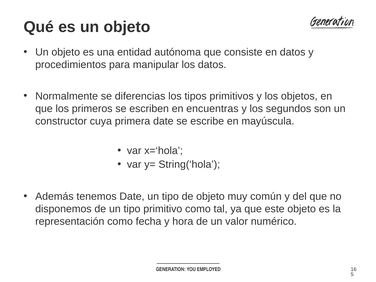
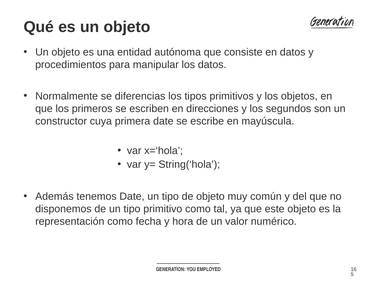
encuentras: encuentras -> direcciones (212, 109)
